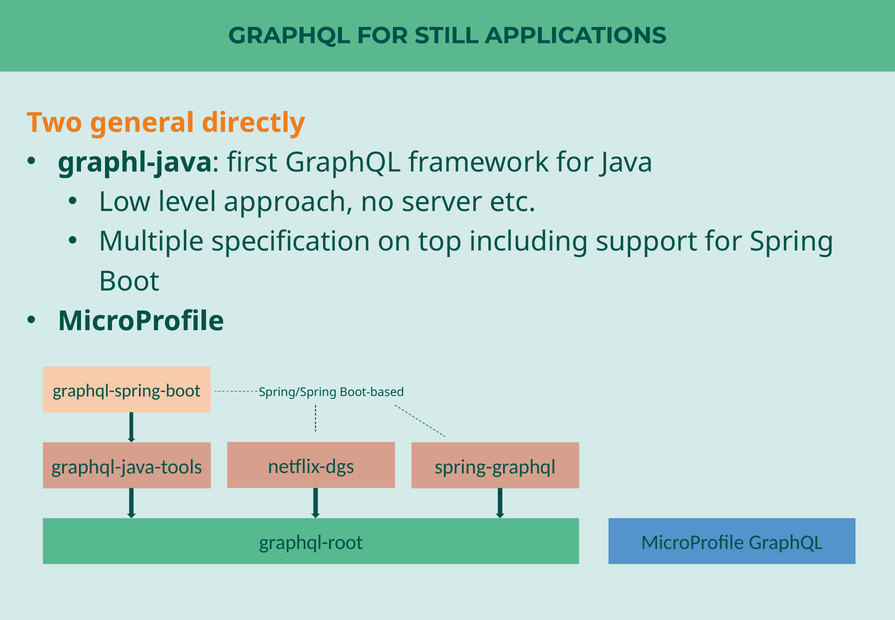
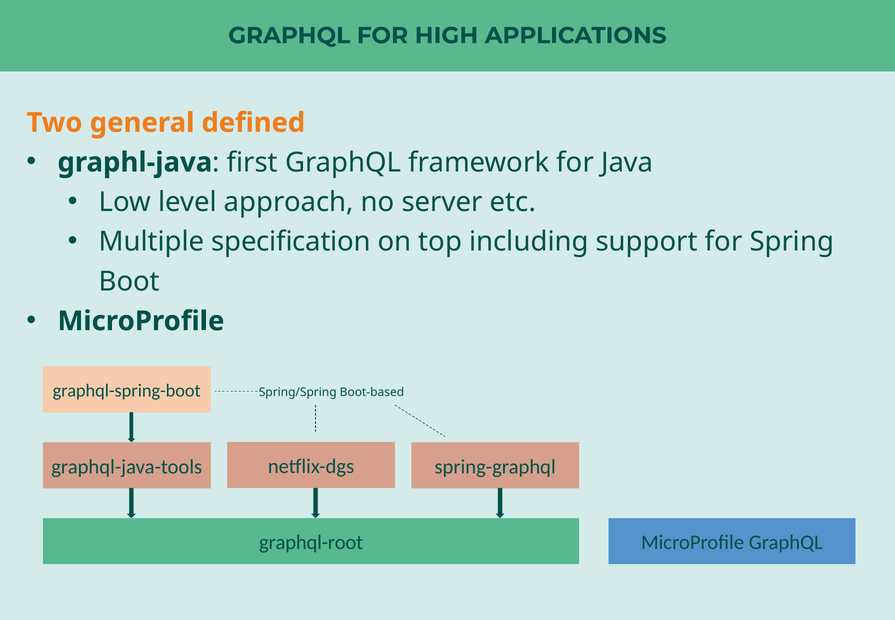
STILL: STILL -> HIGH (446, 36)
directly: directly -> defined (253, 123)
